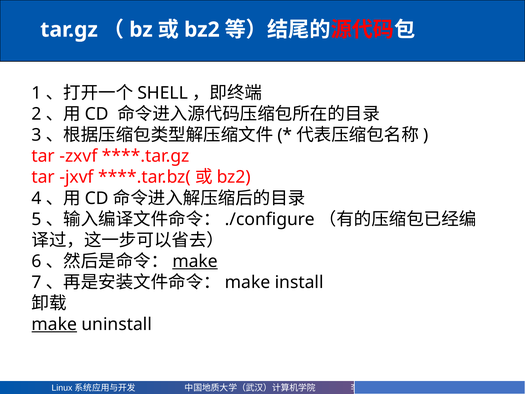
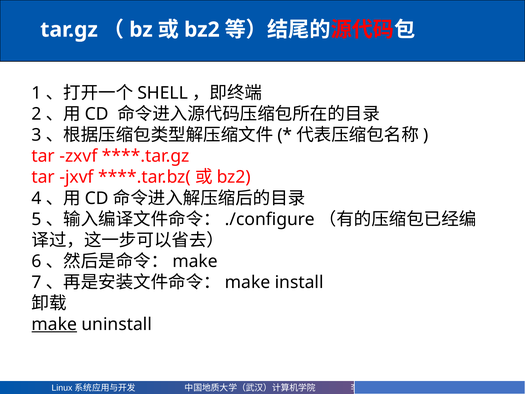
make underline: present -> none (195, 261)
